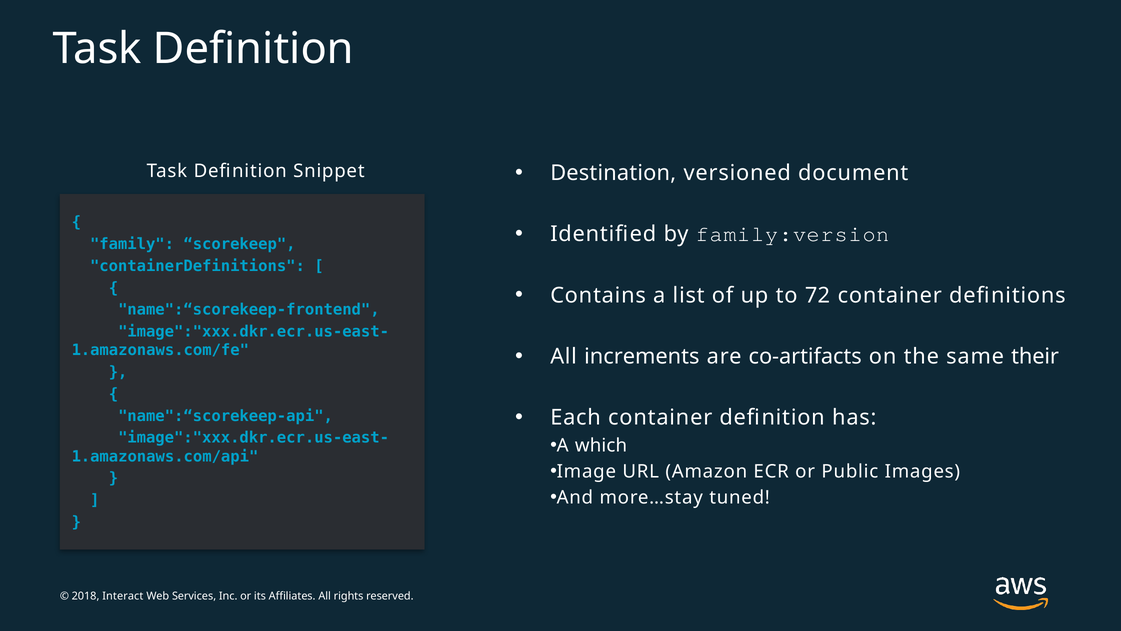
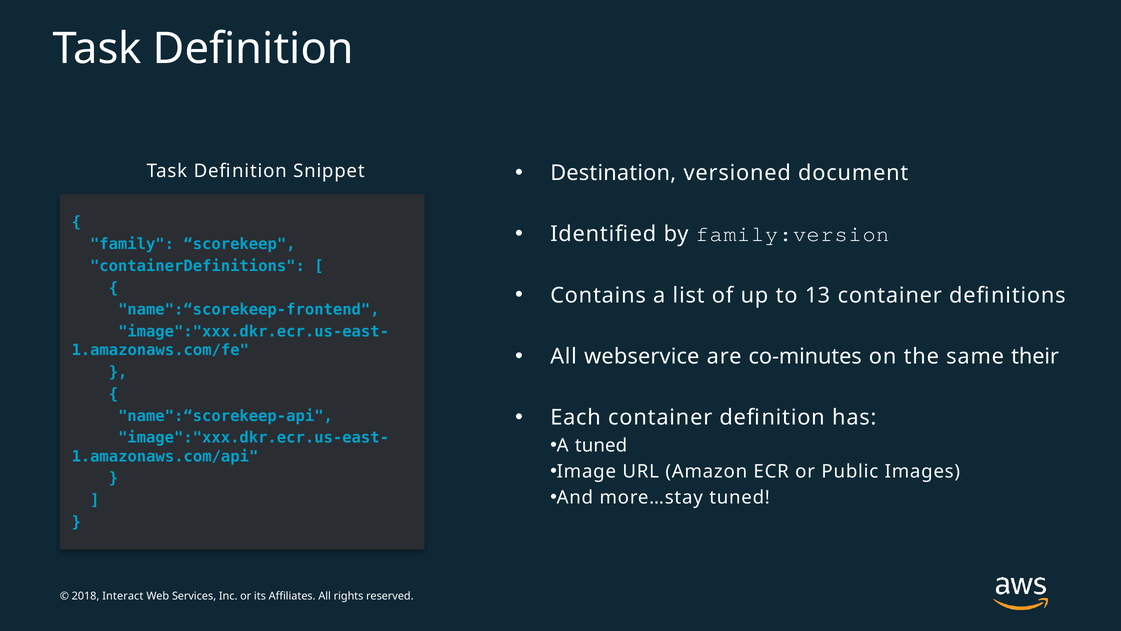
72: 72 -> 13 (818, 295)
increments: increments -> webservice (642, 356)
co-artifacts: co-artifacts -> co-minutes (805, 356)
A which: which -> tuned (601, 445)
